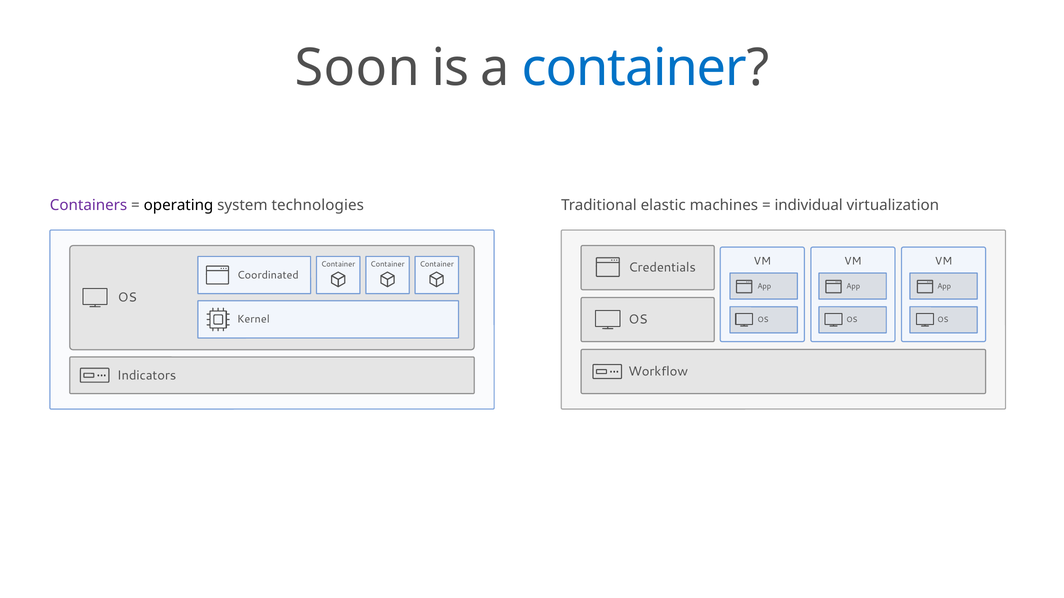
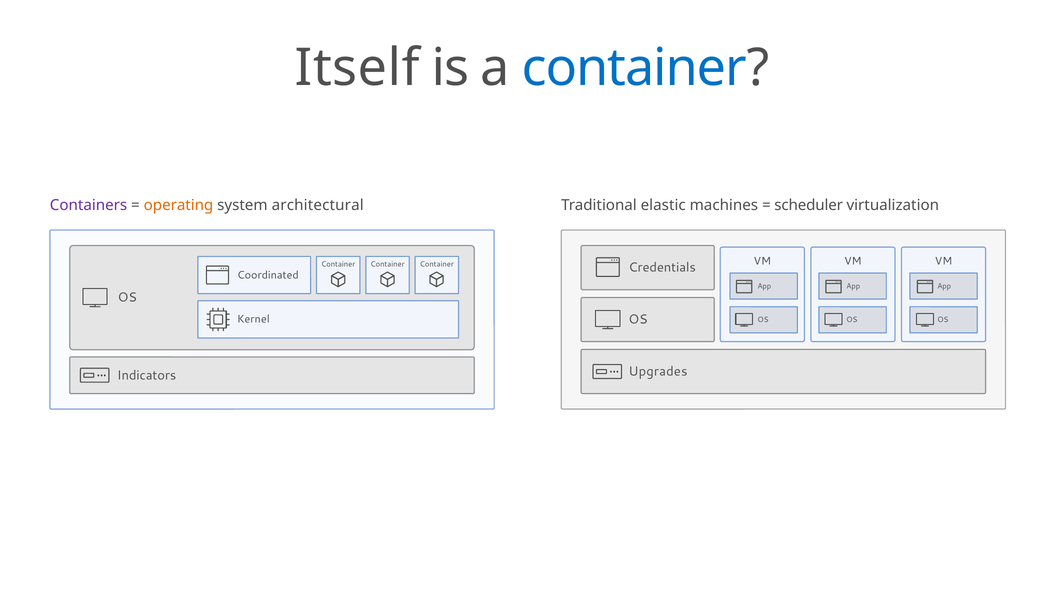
Soon: Soon -> Itself (357, 68)
operating colour: black -> orange (179, 206)
technologies: technologies -> architectural (318, 206)
individual: individual -> scheduler (809, 206)
Workflow: Workflow -> Upgrades (658, 372)
